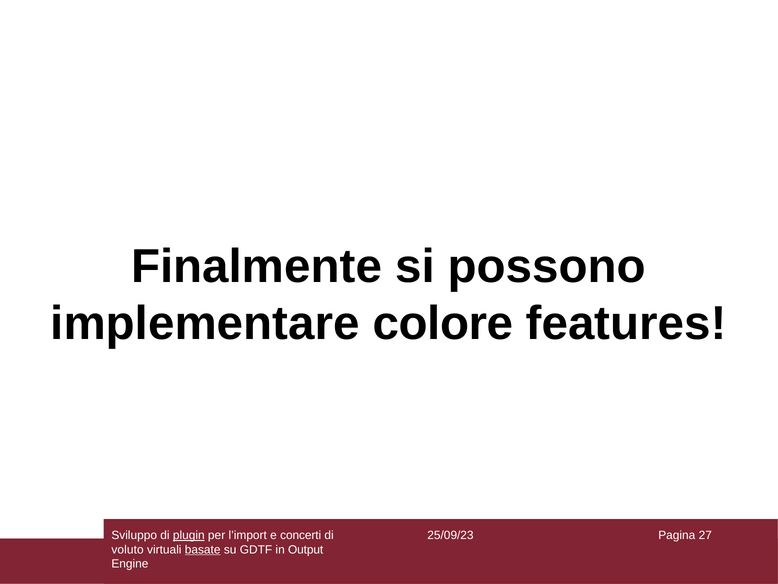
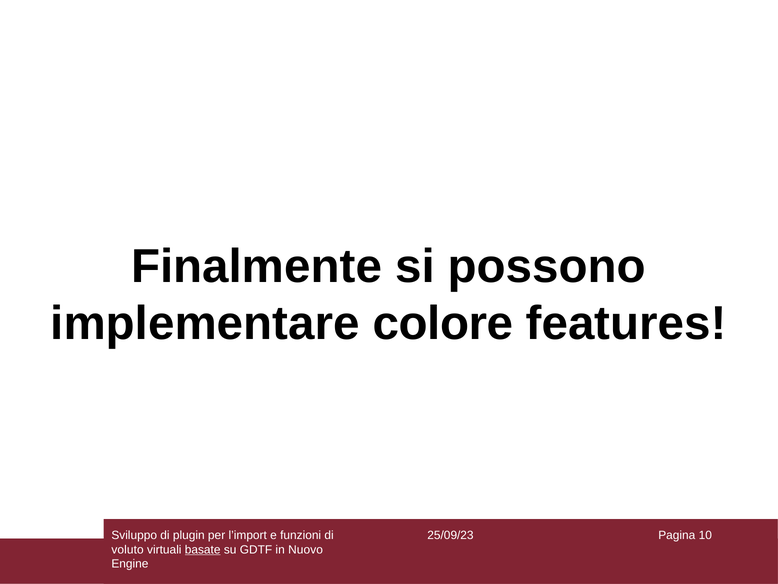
plugin underline: present -> none (189, 535)
concerti: concerti -> funzioni (301, 535)
27: 27 -> 10 (705, 535)
Output: Output -> Nuovo (306, 549)
